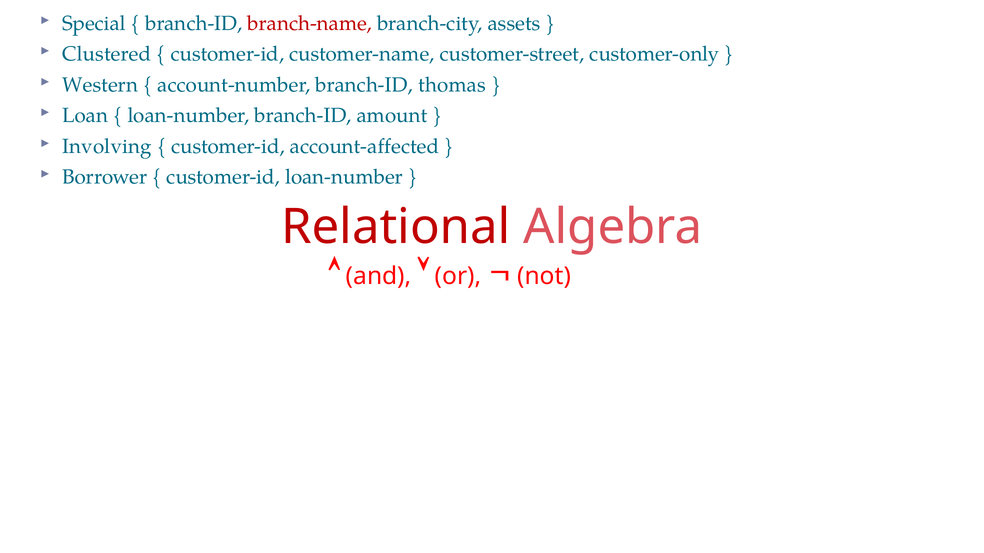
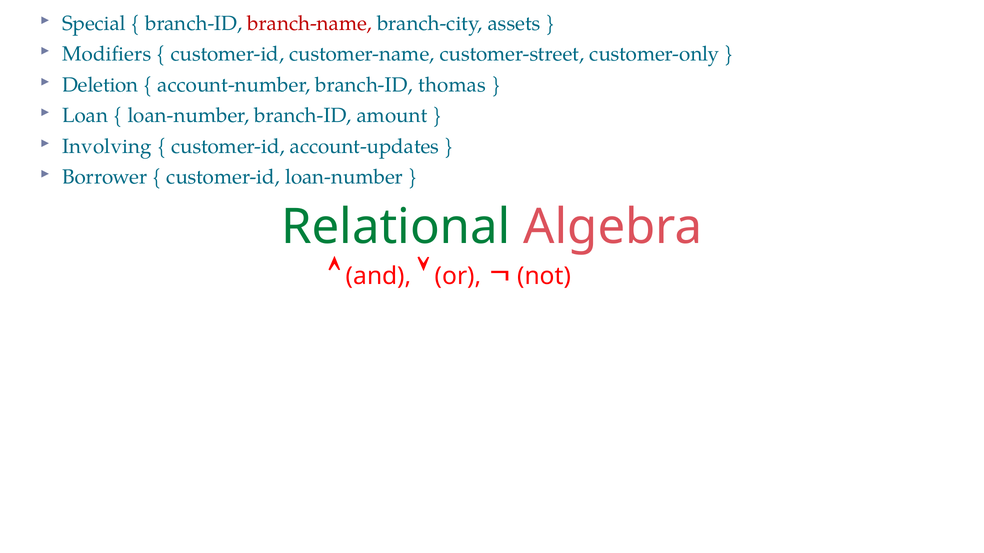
Clustered: Clustered -> Modifiers (107, 54)
Western: Western -> Deletion (100, 85)
account-affected: account-affected -> account-updates (365, 147)
Relational colour: red -> green (396, 227)
